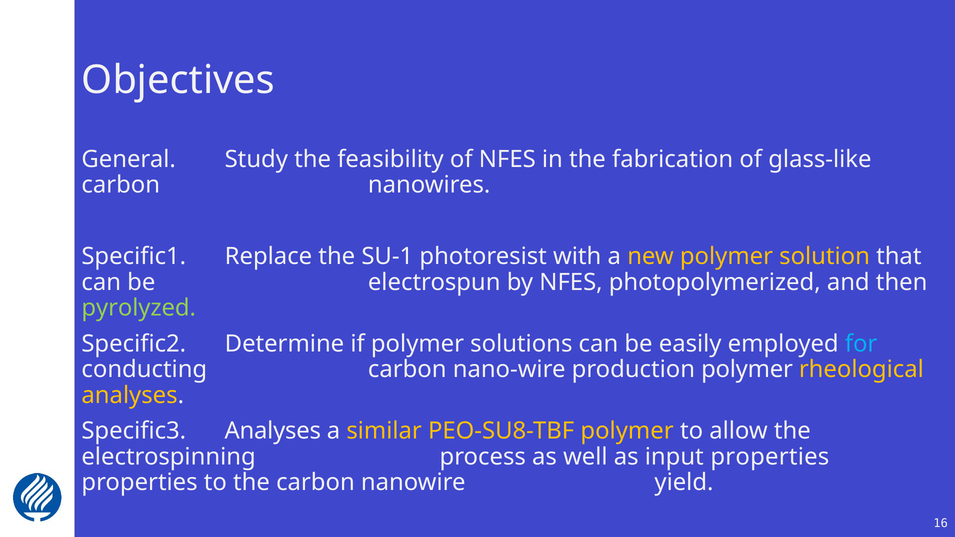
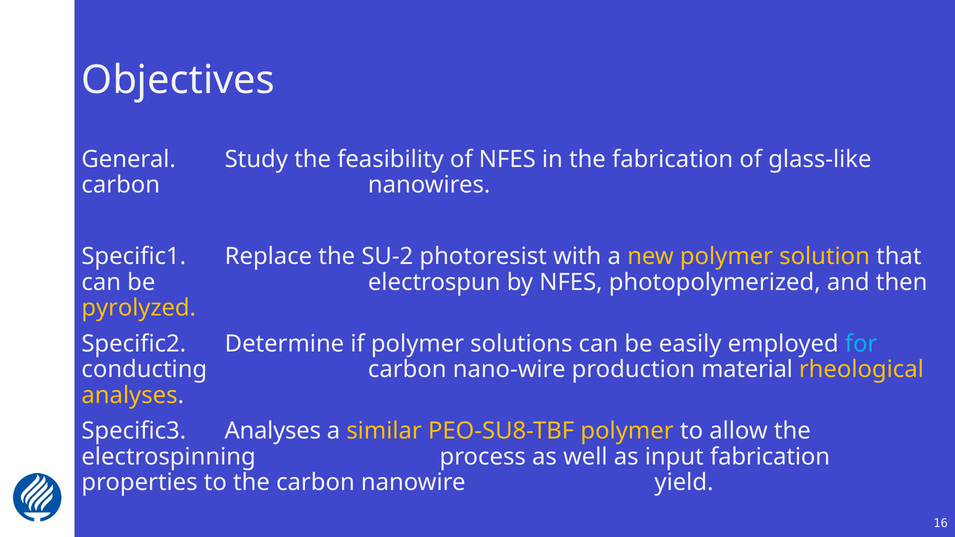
SU-1: SU-1 -> SU-2 (387, 257)
pyrolyzed colour: light green -> yellow (139, 308)
production polymer: polymer -> material (747, 370)
input properties: properties -> fabrication (770, 457)
